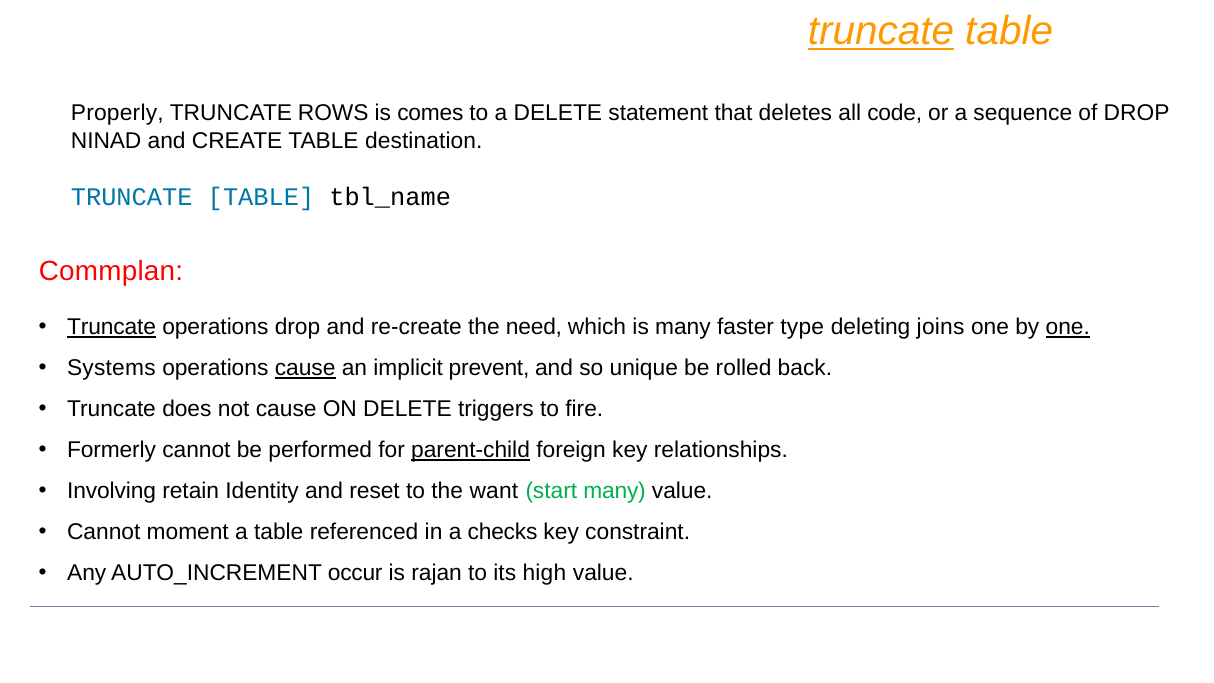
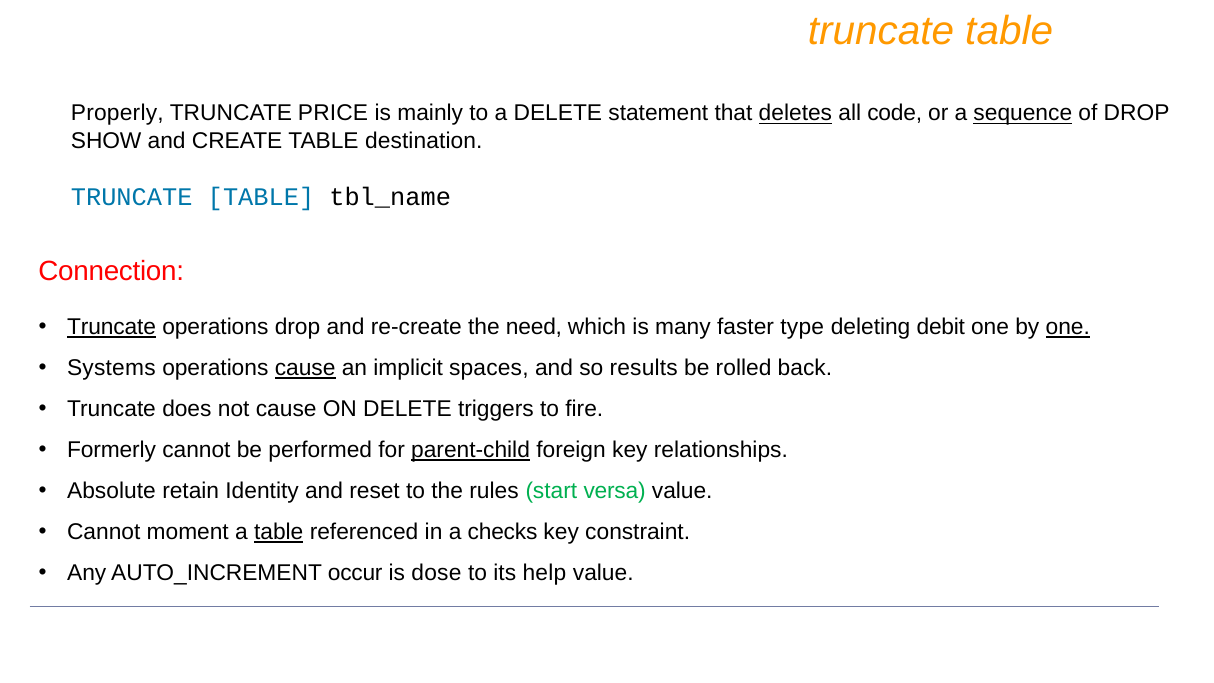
truncate underline: present -> none (881, 32)
ROWS: ROWS -> PRICE (333, 113)
comes: comes -> mainly (430, 113)
deletes underline: none -> present (795, 113)
sequence underline: none -> present (1023, 113)
NINAD: NINAD -> SHOW (106, 141)
Commplan: Commplan -> Connection (111, 271)
joins: joins -> debit (941, 327)
prevent: prevent -> spaces (489, 368)
unique: unique -> results (644, 368)
Involving: Involving -> Absolute (111, 491)
want: want -> rules (494, 491)
start many: many -> versa (615, 491)
table underline: none -> present (279, 532)
rajan: rajan -> dose (436, 573)
high: high -> help (544, 573)
